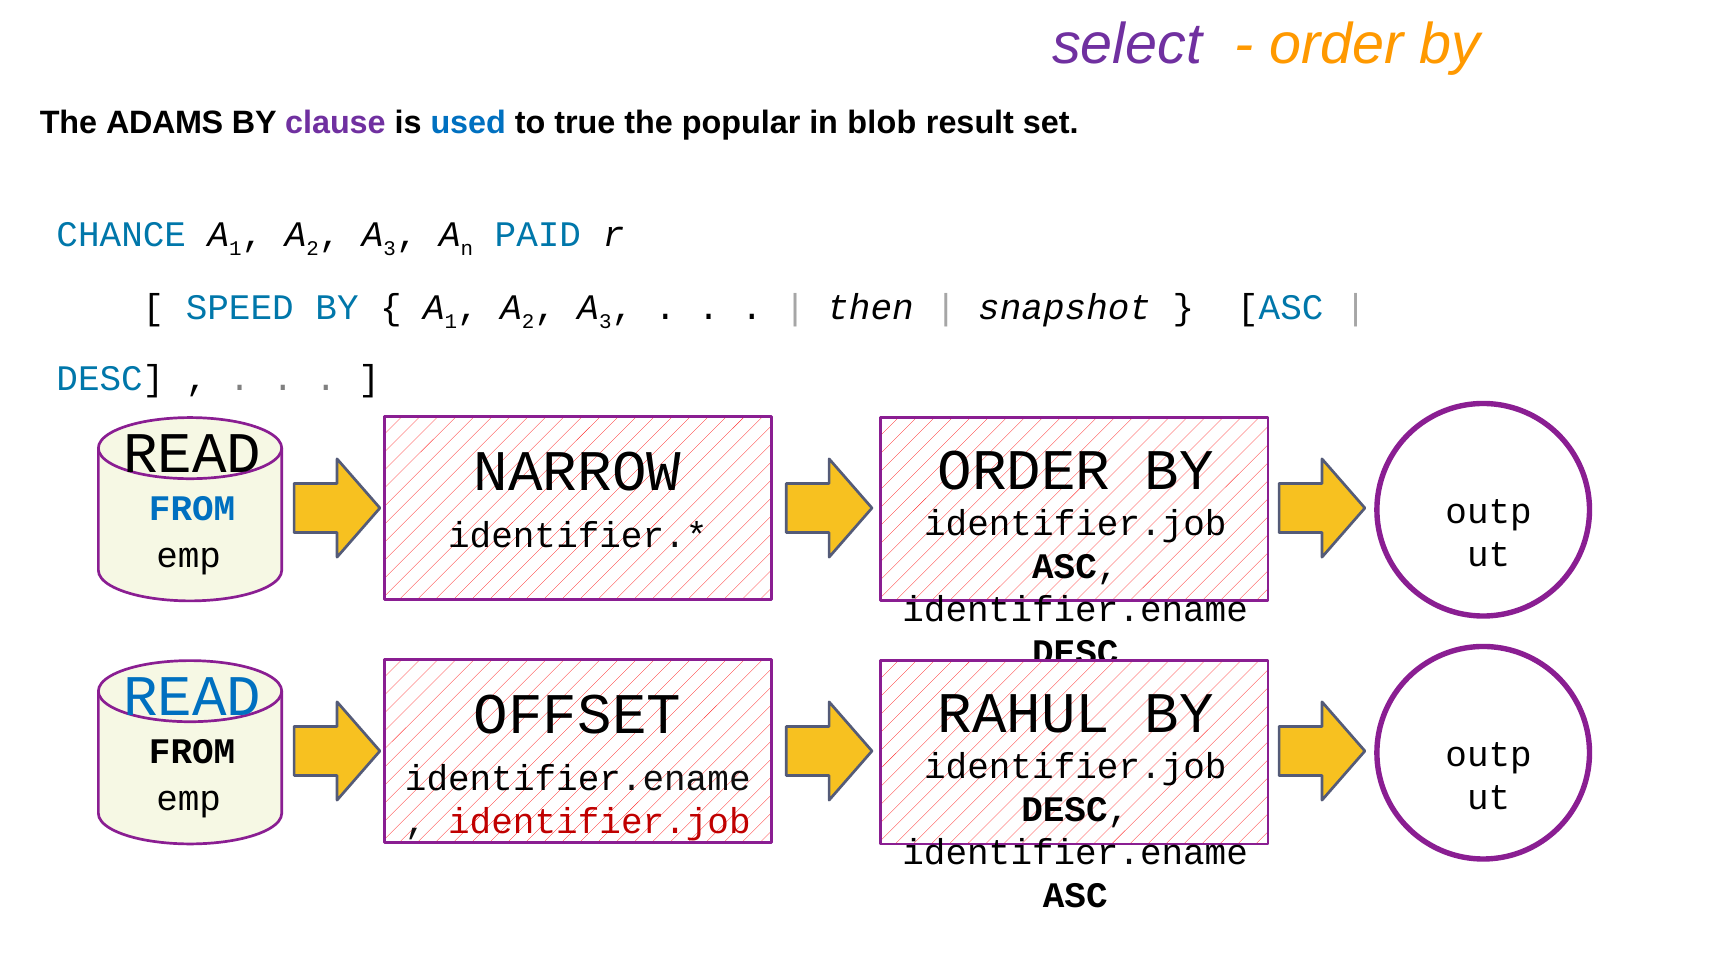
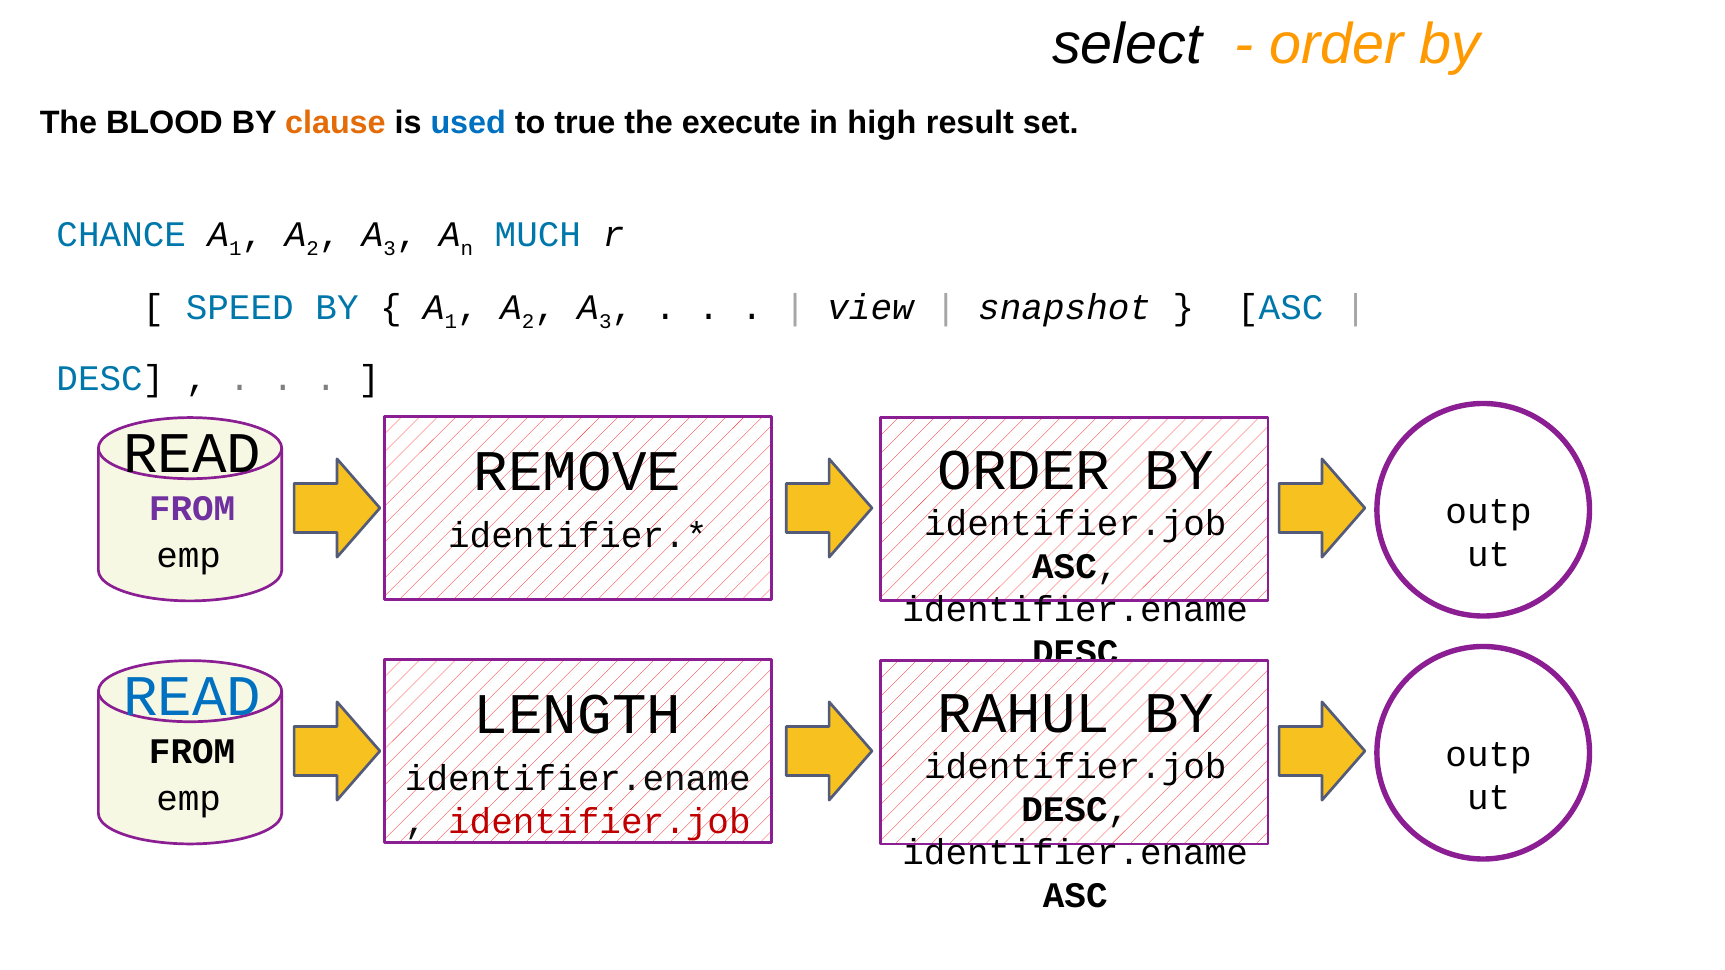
select colour: purple -> black (1127, 45)
ADAMS: ADAMS -> BLOOD (164, 123)
clause colour: purple -> orange (335, 123)
popular: popular -> execute (741, 123)
blob: blob -> high (882, 123)
PAID: PAID -> MUCH (538, 234)
then: then -> view (871, 308)
NARROW: NARROW -> REMOVE (577, 472)
FROM colour: blue -> purple (192, 508)
OFFSET: OFFSET -> LENGTH (577, 715)
